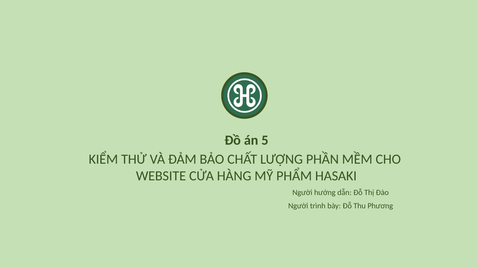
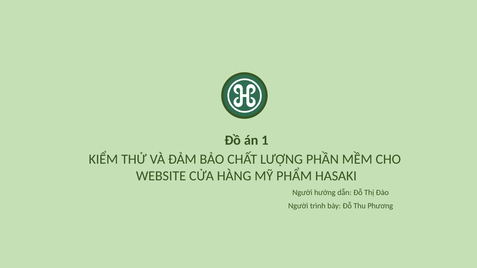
5: 5 -> 1 (265, 140)
